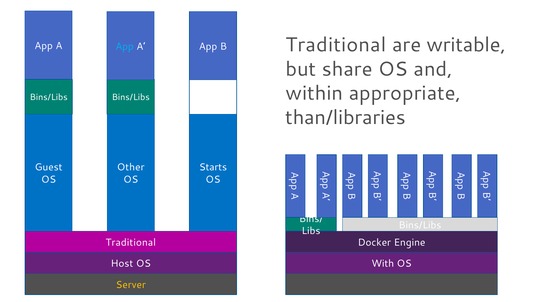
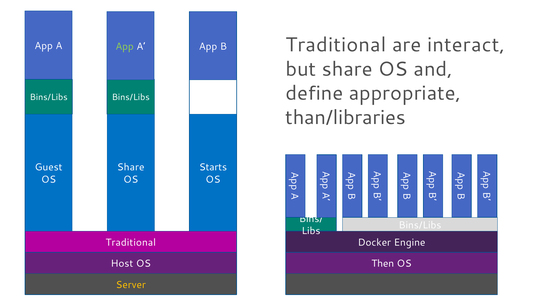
writable: writable -> interact (466, 45)
App colour: light blue -> light green (125, 46)
within: within -> define (314, 93)
Other: Other -> Share (131, 167)
With: With -> Then (383, 264)
